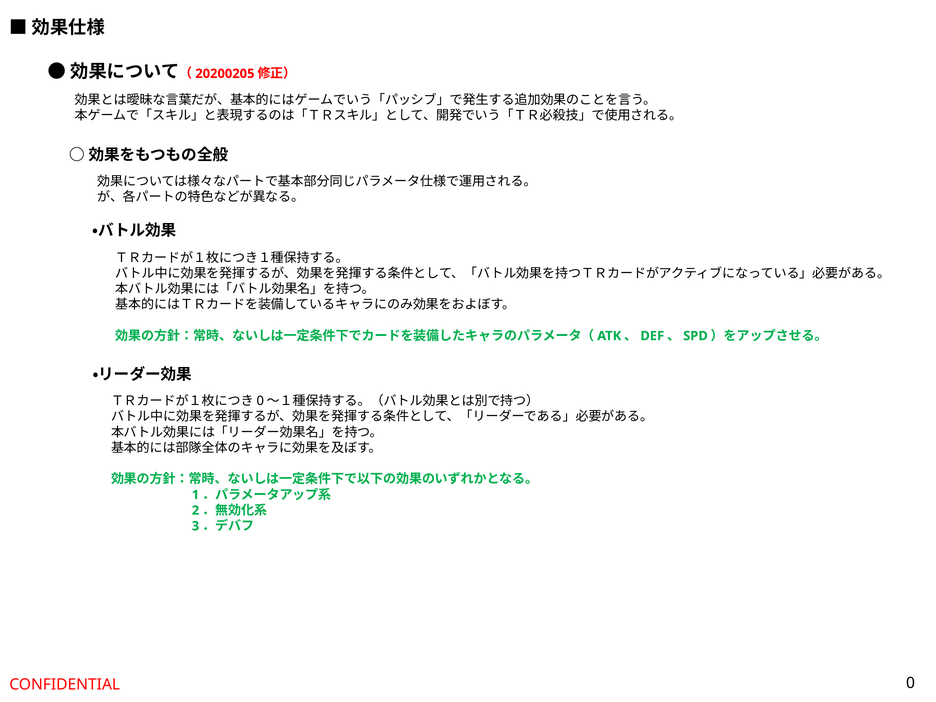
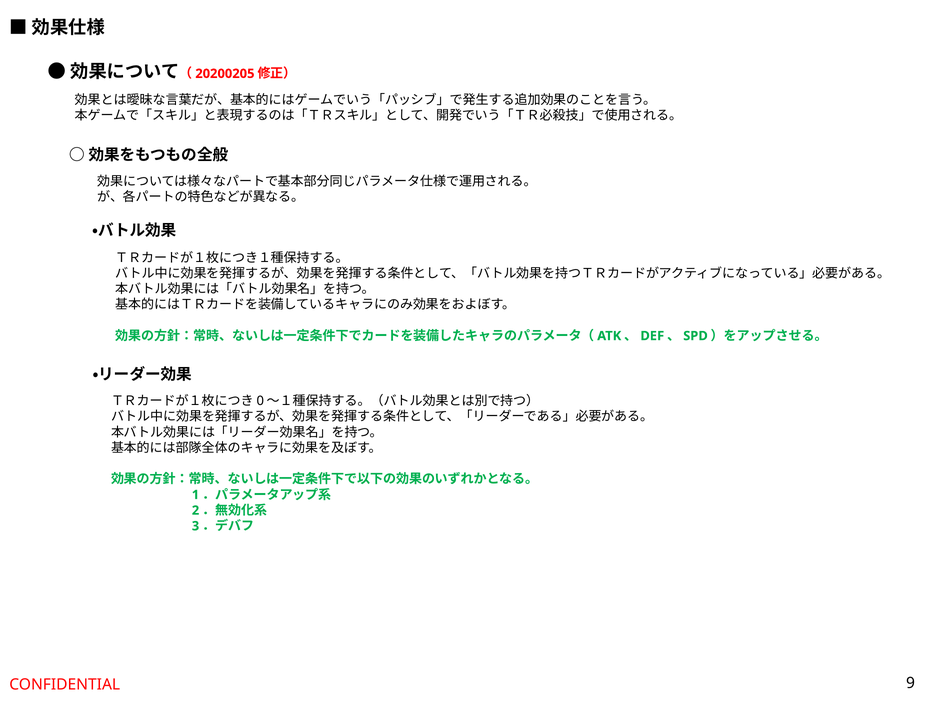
0: 0 -> 9 (911, 683)
